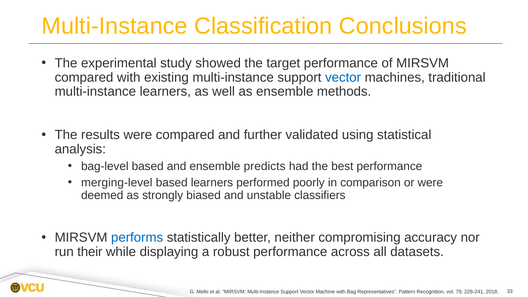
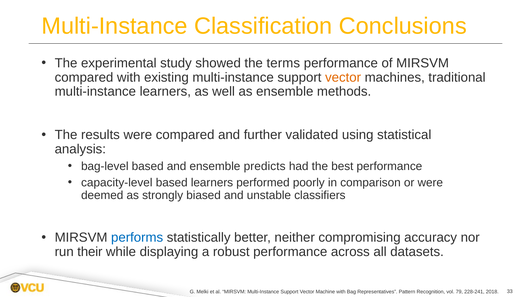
target: target -> terms (283, 63)
vector colour: blue -> orange (343, 77)
merging-level: merging-level -> capacity-level (117, 183)
